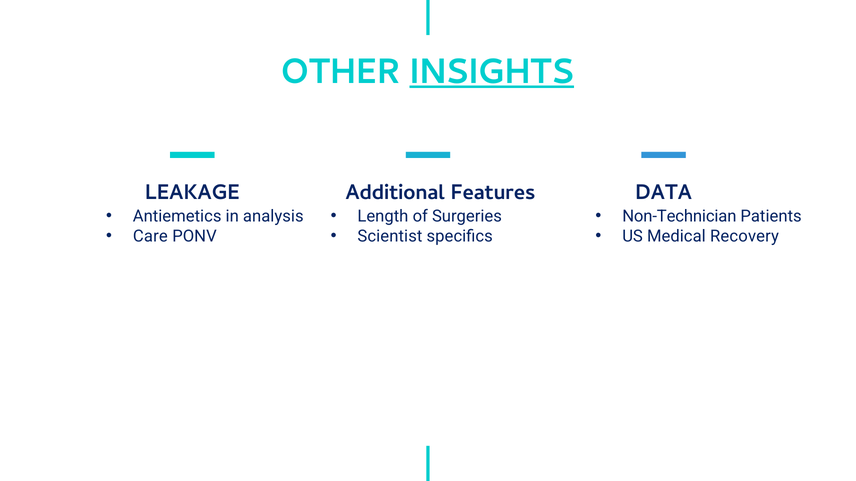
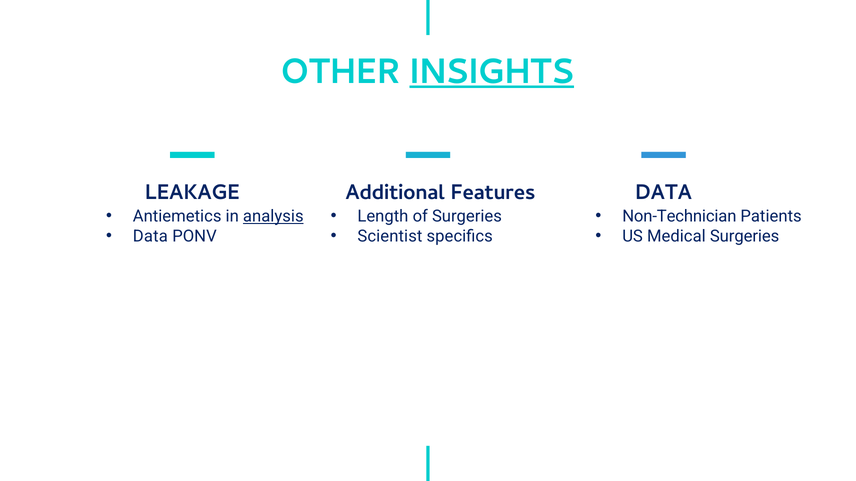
analysis underline: none -> present (273, 216)
Care: Care -> Data (150, 236)
Medical Recovery: Recovery -> Surgeries (745, 236)
